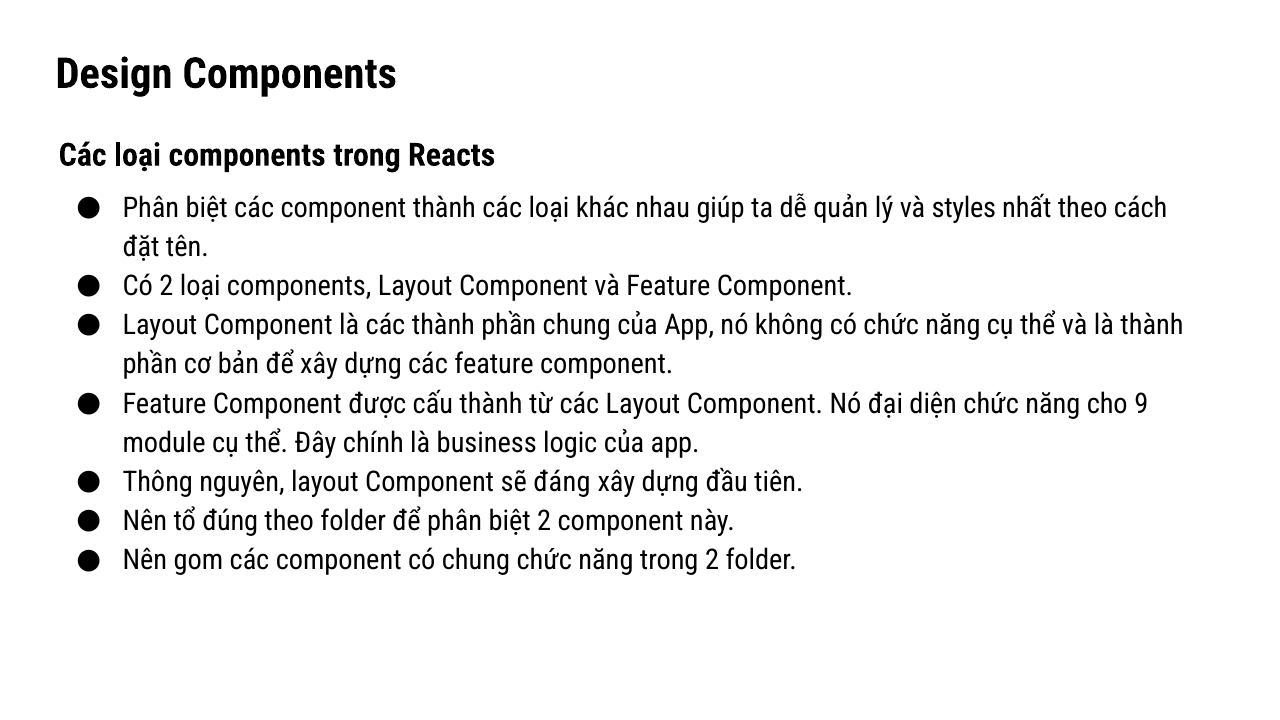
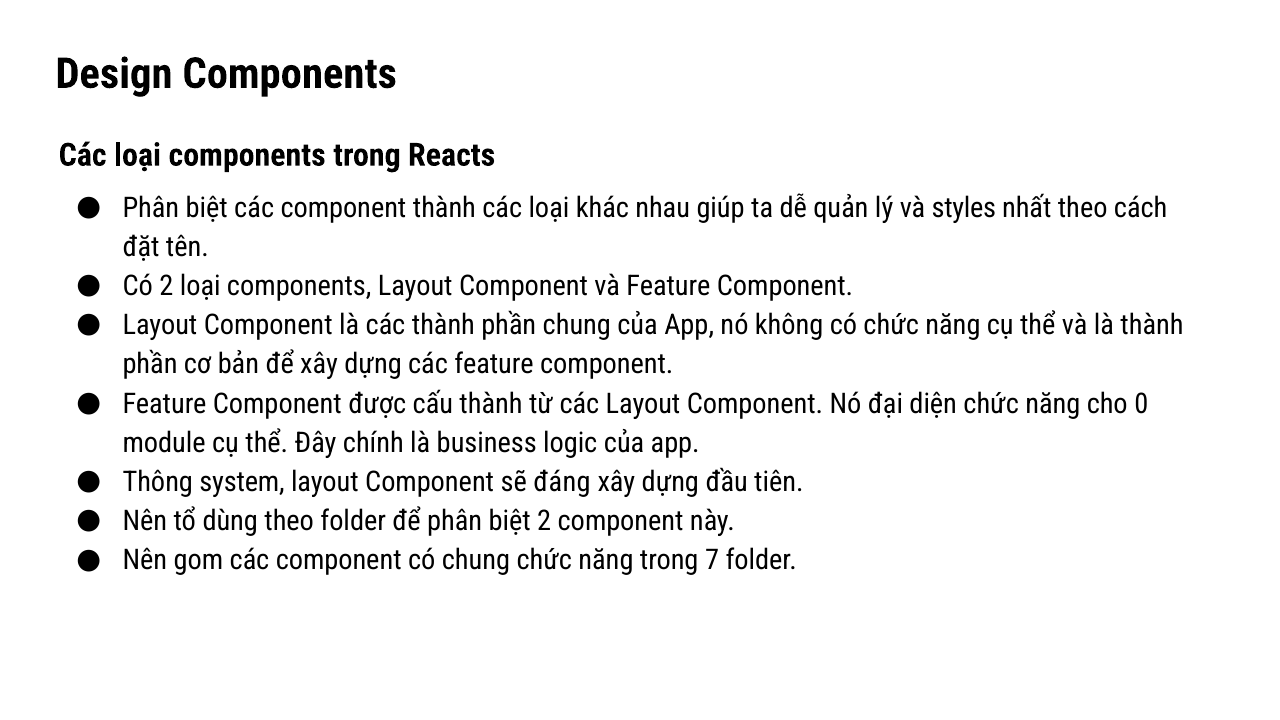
9: 9 -> 0 (1141, 404)
nguyên: nguyên -> system (242, 482)
đúng: đúng -> dùng (230, 521)
trong 2: 2 -> 7 (712, 561)
